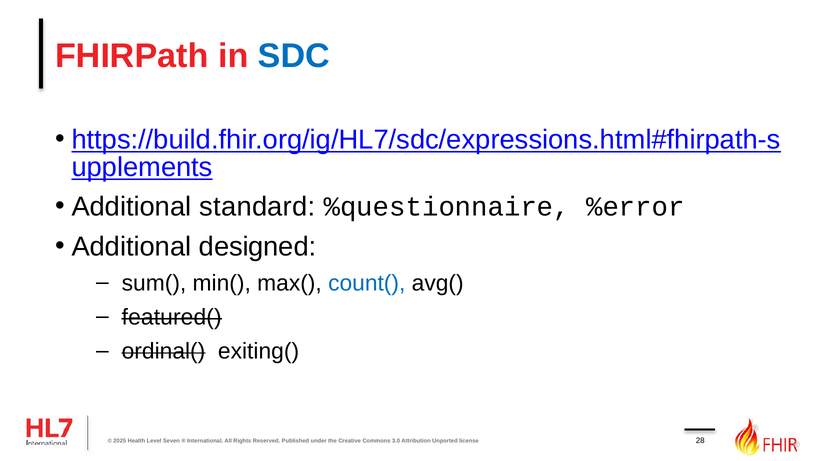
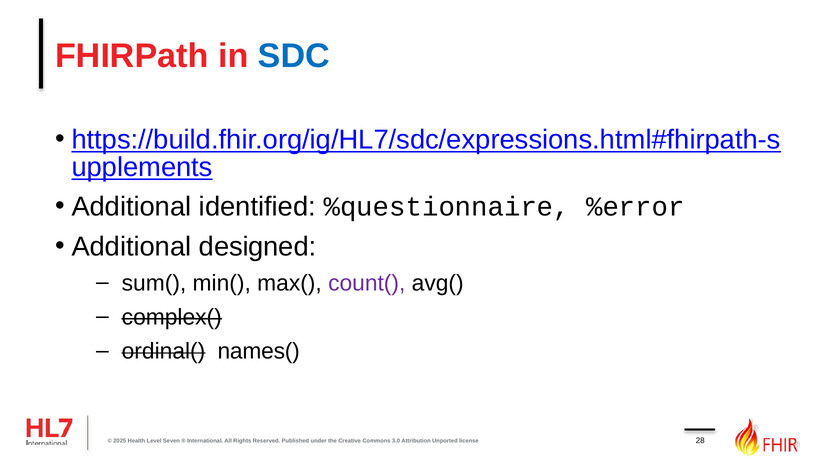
standard: standard -> identified (257, 207)
count( colour: blue -> purple (367, 283)
featured(: featured( -> complex( (172, 317)
exiting(: exiting( -> names( (259, 352)
